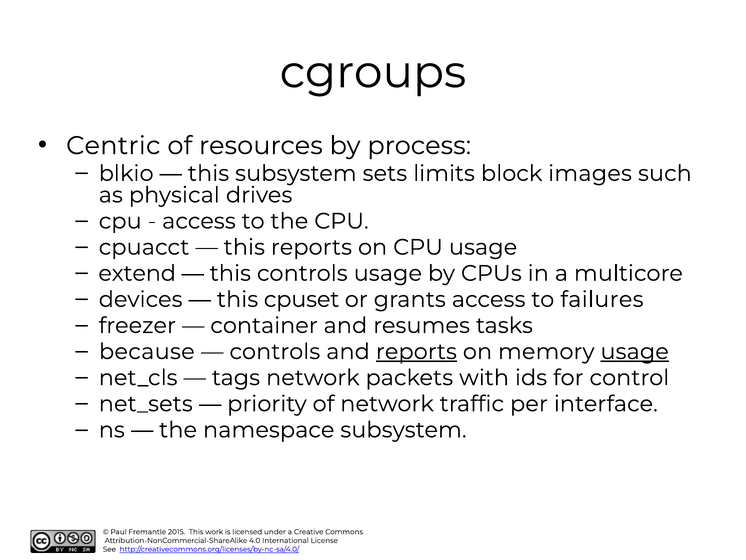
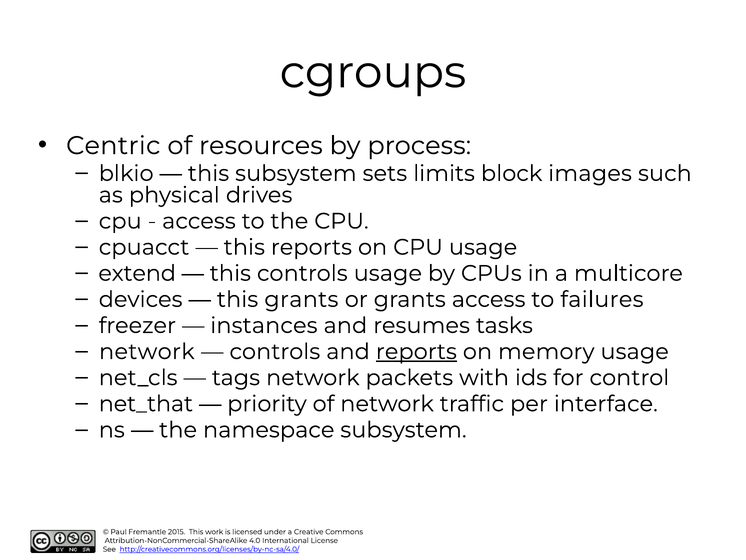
this cpuset: cpuset -> grants (301, 299)
container: container -> instances (264, 325)
because: because -> network (147, 351)
usage underline: present -> none (635, 351)
net_sets: net_sets -> net_that (146, 404)
